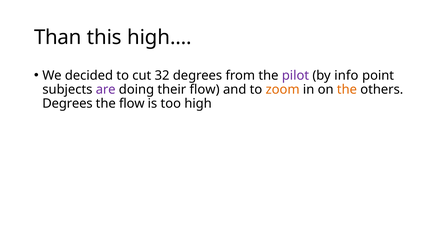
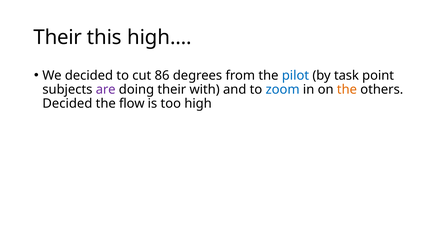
Than: Than -> Their (58, 37)
32: 32 -> 86 (162, 75)
pilot colour: purple -> blue (295, 75)
info: info -> task (346, 75)
their flow: flow -> with (205, 89)
zoom colour: orange -> blue (283, 89)
Degrees: Degrees -> Decided (67, 104)
